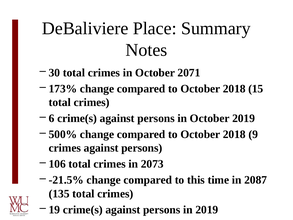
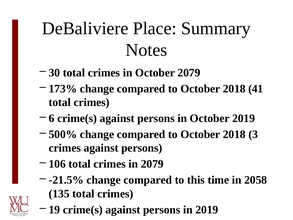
October 2071: 2071 -> 2079 (189, 73)
15: 15 -> 41 (256, 89)
9: 9 -> 3 (253, 134)
in 2073: 2073 -> 2079 (152, 164)
2087: 2087 -> 2058 (256, 180)
